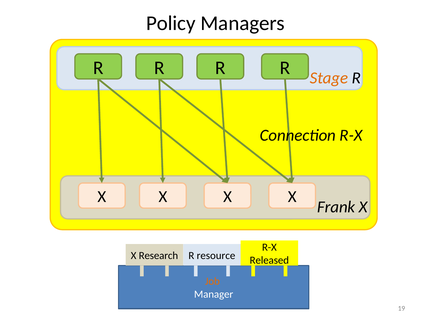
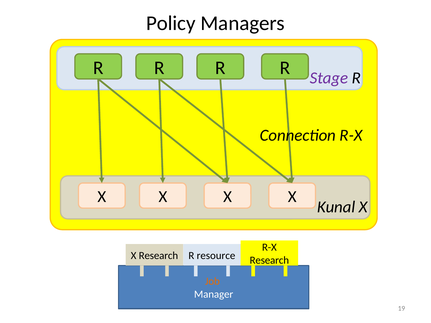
Stage colour: orange -> purple (329, 78)
Frank: Frank -> Kunal (336, 207)
Released: Released -> Research (269, 260)
